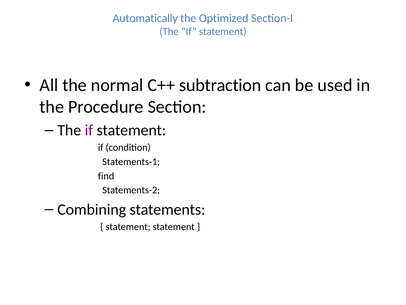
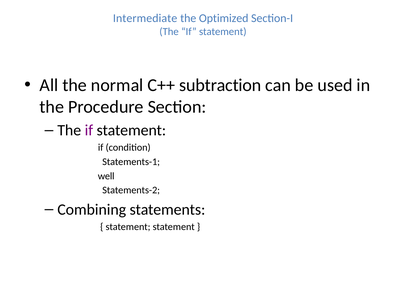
Automatically: Automatically -> Intermediate (145, 18)
find: find -> well (106, 176)
